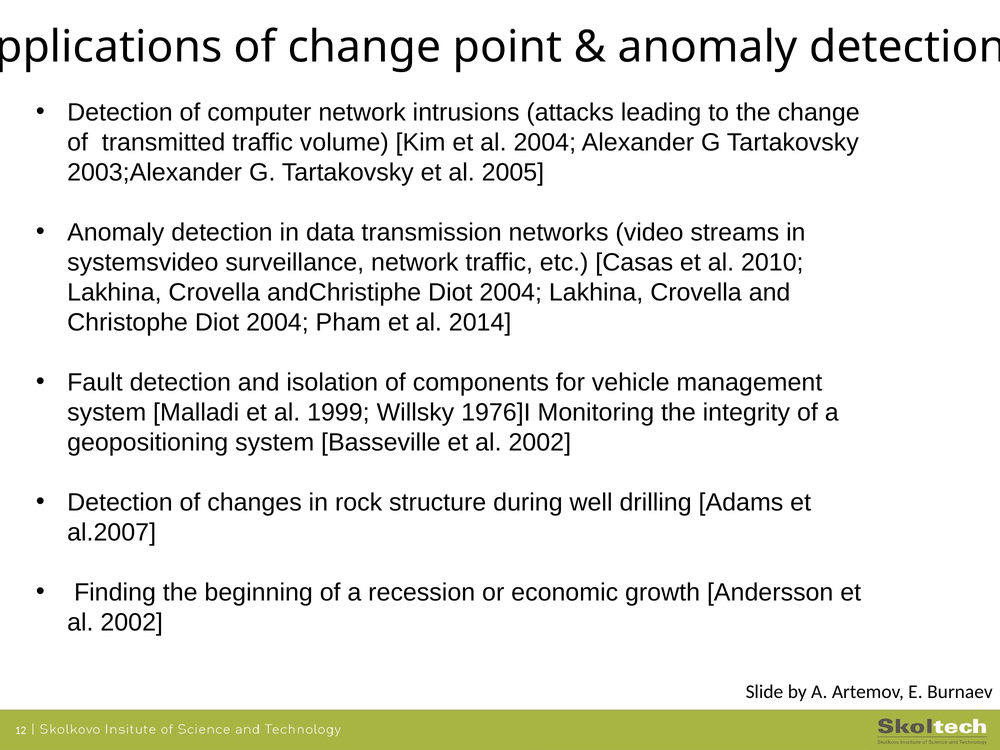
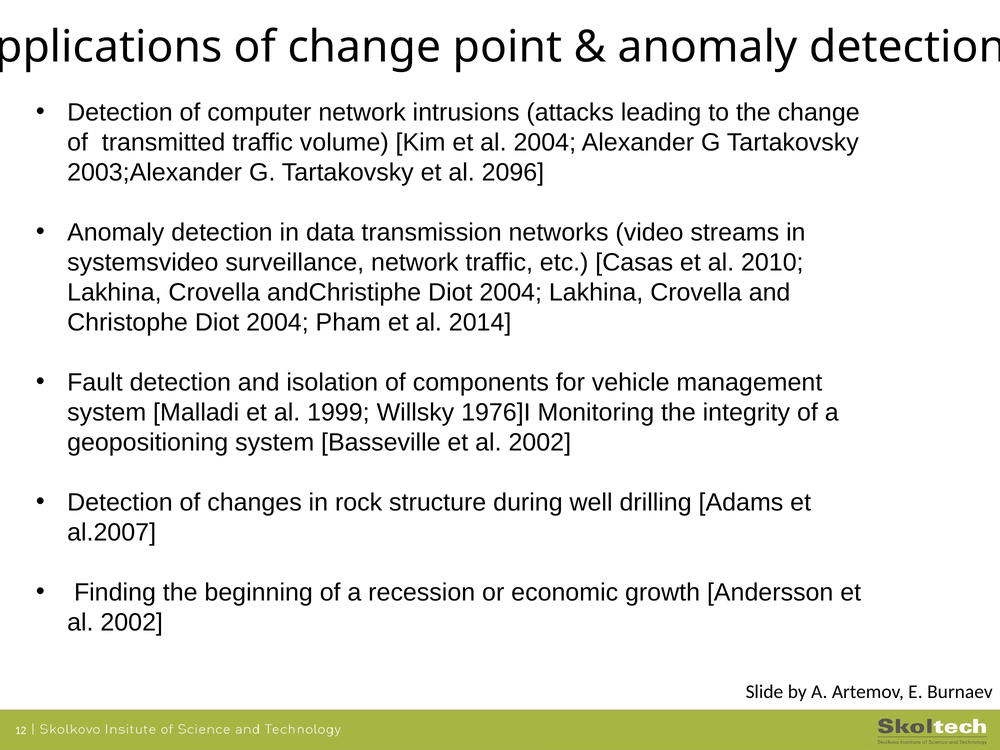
2005: 2005 -> 2096 (513, 172)
